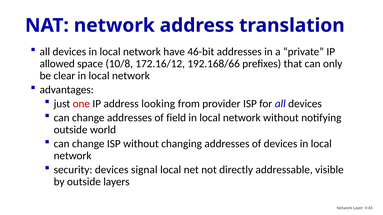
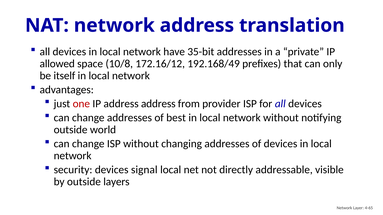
46-bit: 46-bit -> 35-bit (201, 52)
192.168/66: 192.168/66 -> 192.168/49 (214, 64)
clear: clear -> itself (64, 76)
address looking: looking -> address (158, 104)
field: field -> best (176, 118)
